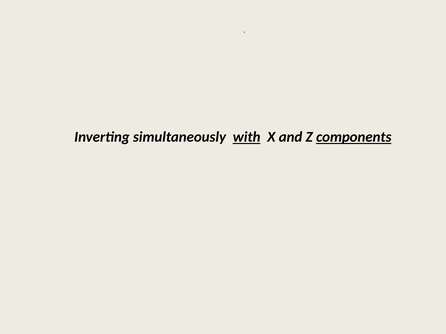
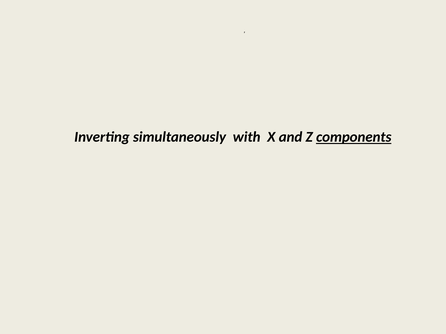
with underline: present -> none (247, 137)
